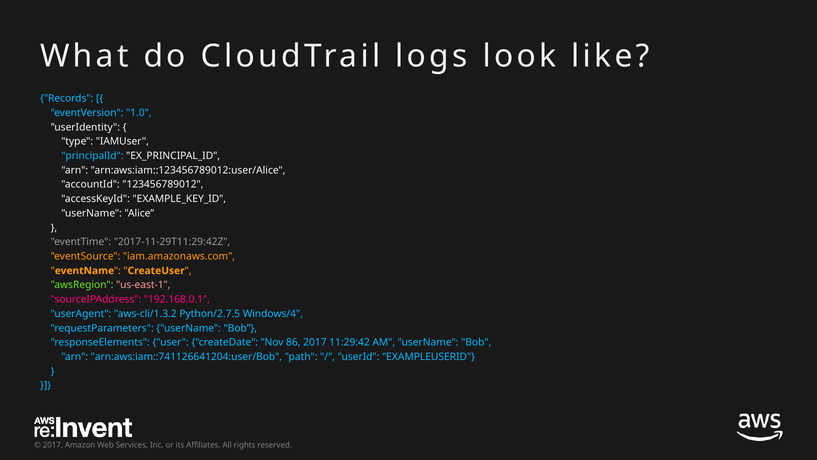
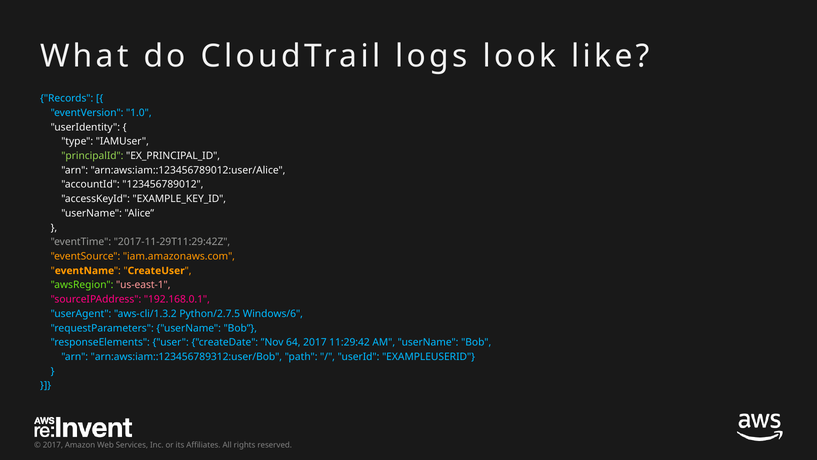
principalId colour: light blue -> light green (92, 156)
Windows/4: Windows/4 -> Windows/6 (273, 314)
86: 86 -> 64 (293, 342)
arn:aws:iam::741126641204:user/Bob: arn:aws:iam::741126641204:user/Bob -> arn:aws:iam::123456789312:user/Bob (186, 357)
